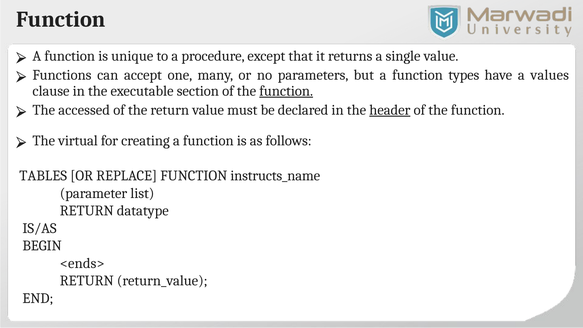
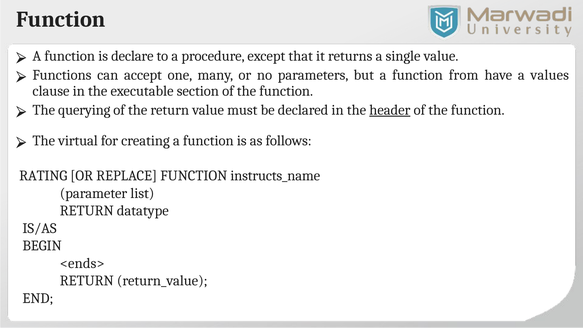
unique: unique -> declare (132, 56)
types: types -> from (464, 75)
function underline: present -> none (286, 91)
accessed: accessed -> querying (84, 110)
TABLES: TABLES -> RATING (43, 176)
